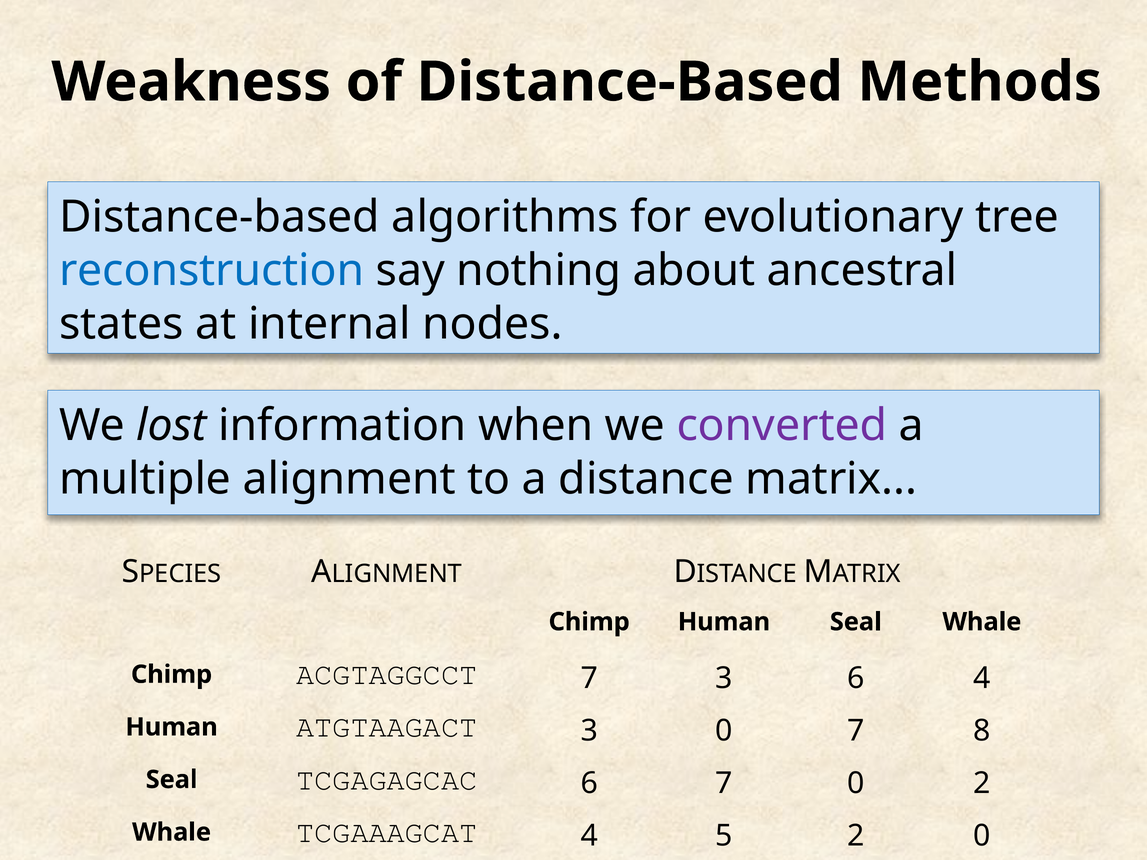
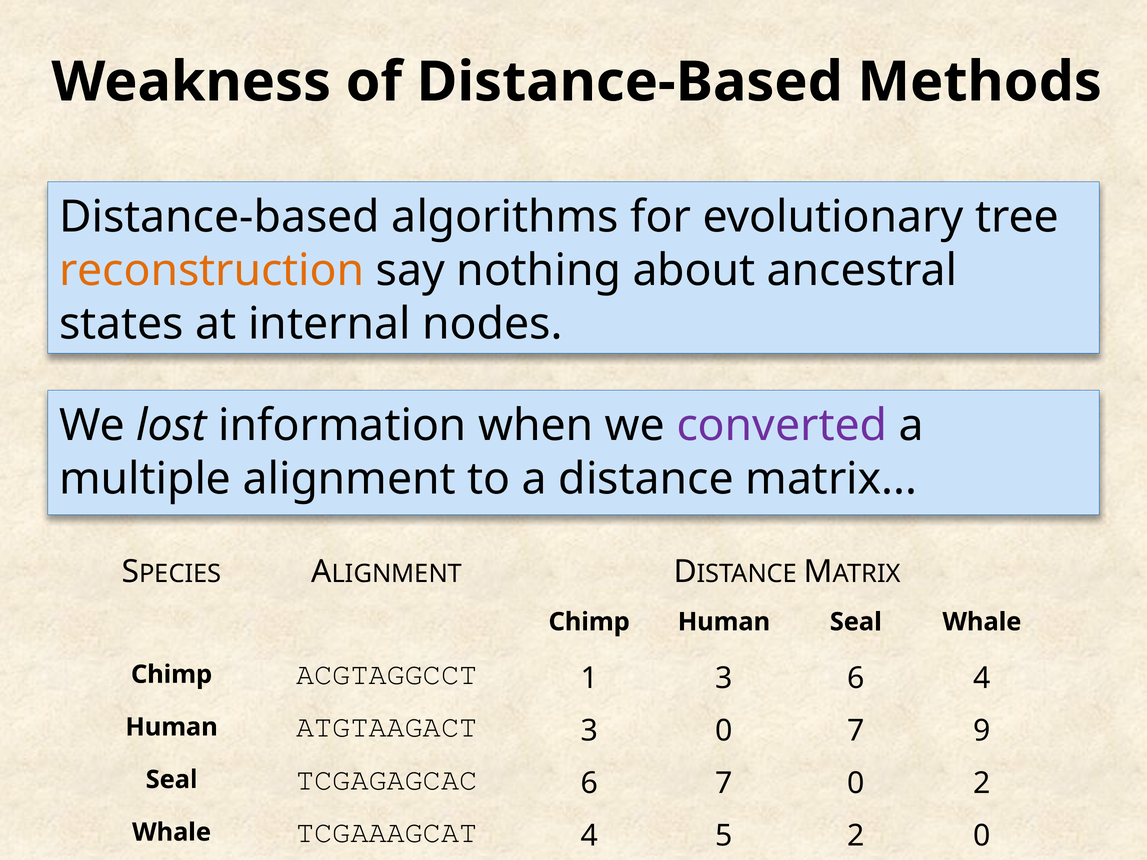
reconstruction colour: blue -> orange (212, 271)
ACGTAGGCCT 7: 7 -> 1 (589, 678)
8: 8 -> 9 (982, 731)
